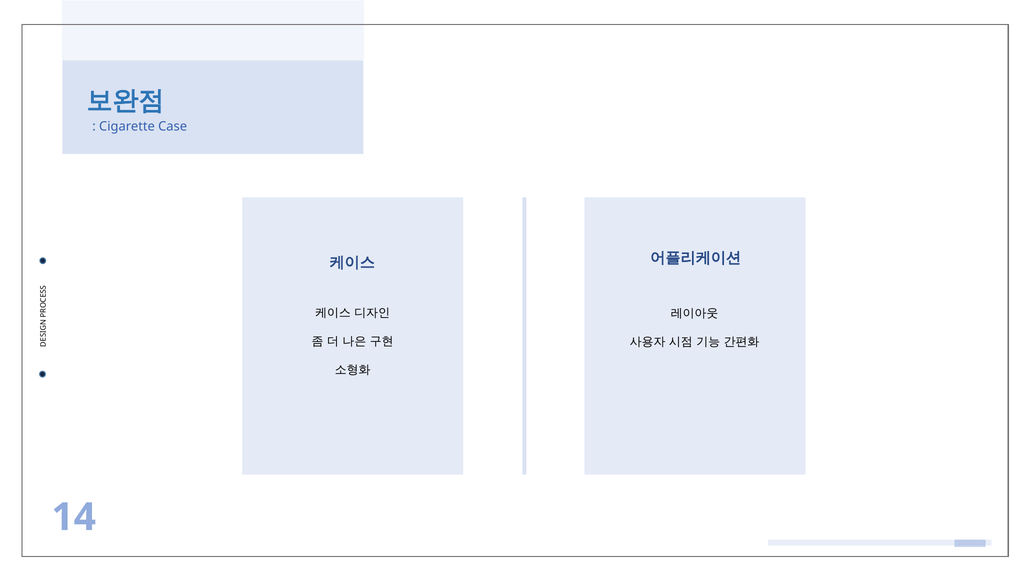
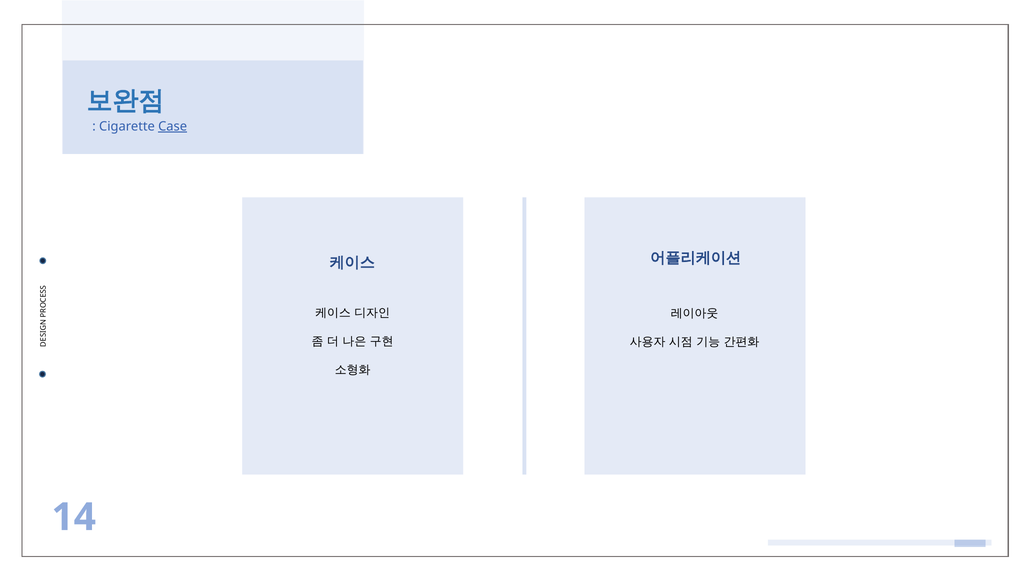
Case underline: none -> present (173, 126)
